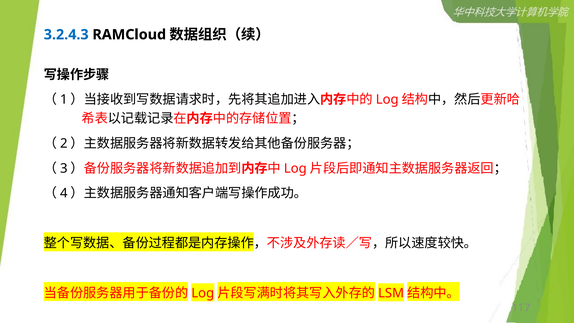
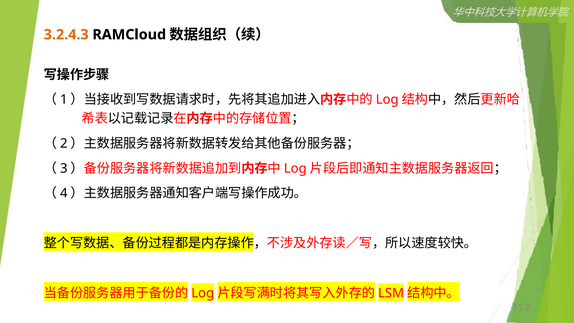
3.2.4.3 colour: blue -> orange (66, 35)
